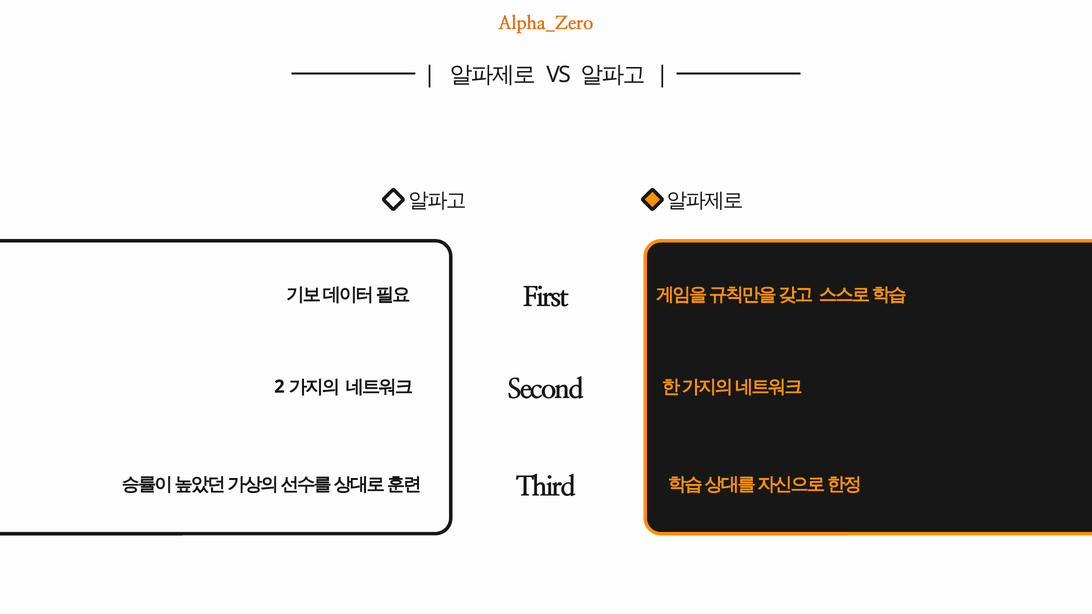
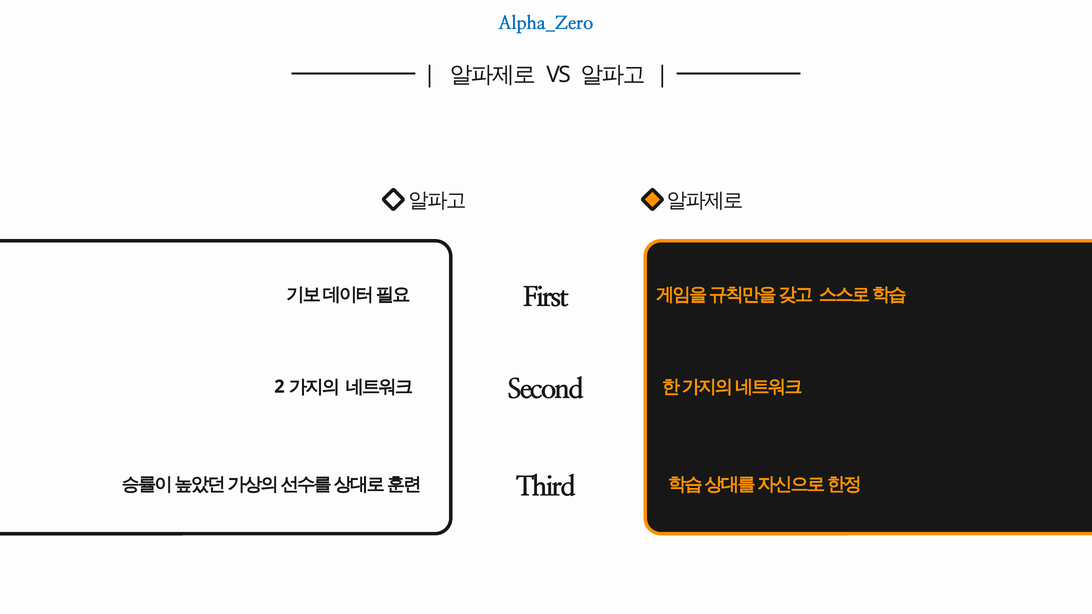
Alpha_Zero colour: orange -> blue (546, 23)
